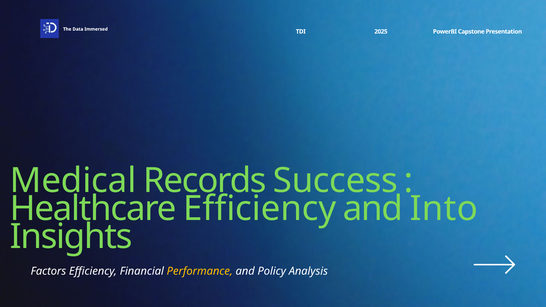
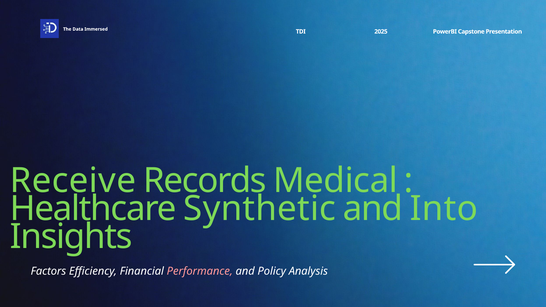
Medical: Medical -> Receive (73, 181)
Success: Success -> Medical (335, 181)
Healthcare Efficiency: Efficiency -> Synthetic (260, 209)
Performance colour: yellow -> pink (200, 271)
